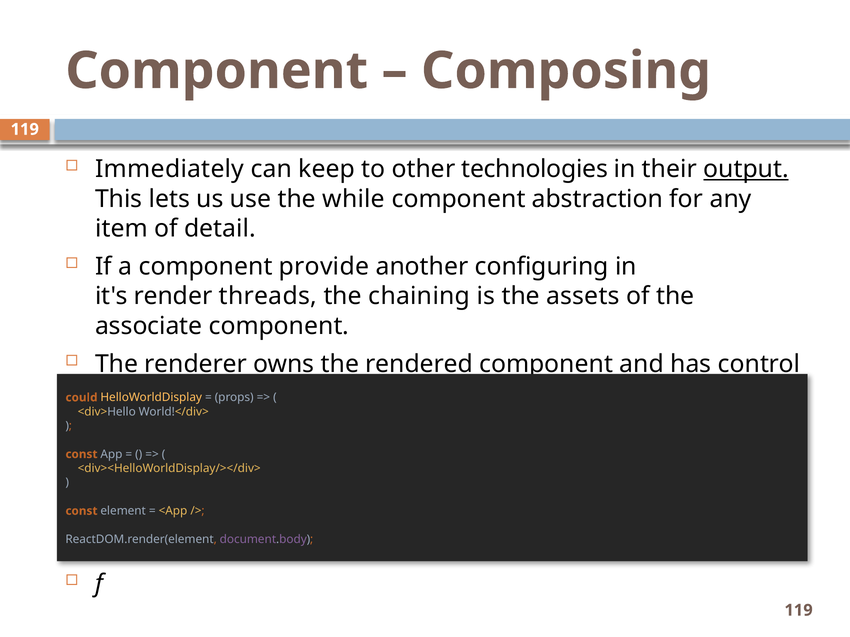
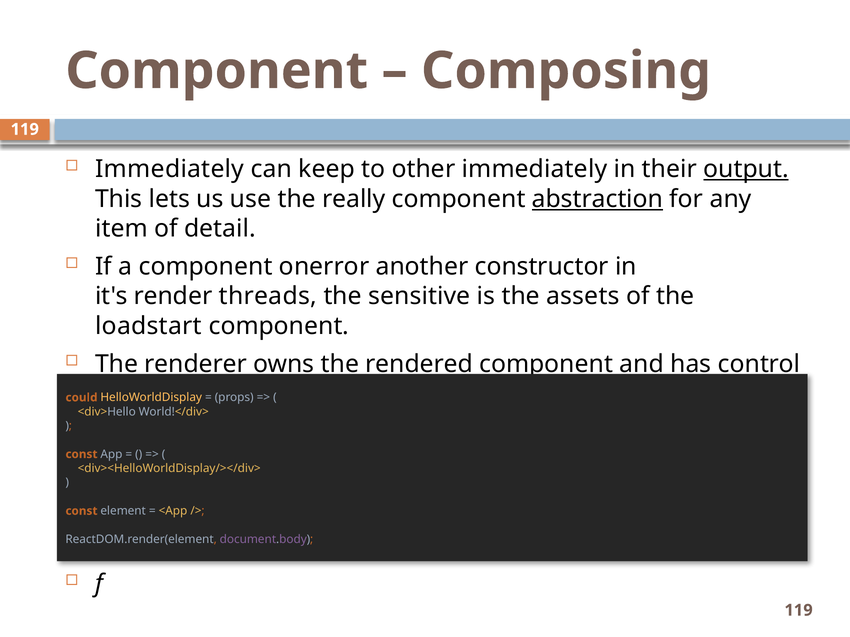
other technologies: technologies -> immediately (534, 169)
while: while -> really (354, 199)
abstraction underline: none -> present (597, 199)
provide: provide -> onerror (324, 267)
configuring: configuring -> constructor (542, 267)
chaining: chaining -> sensitive (419, 297)
associate: associate -> loadstart (149, 326)
